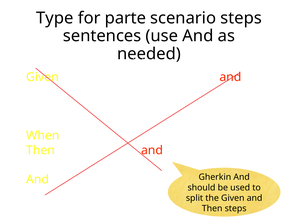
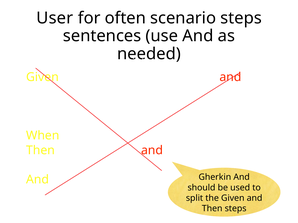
Type: Type -> User (55, 18)
parte: parte -> often (125, 18)
